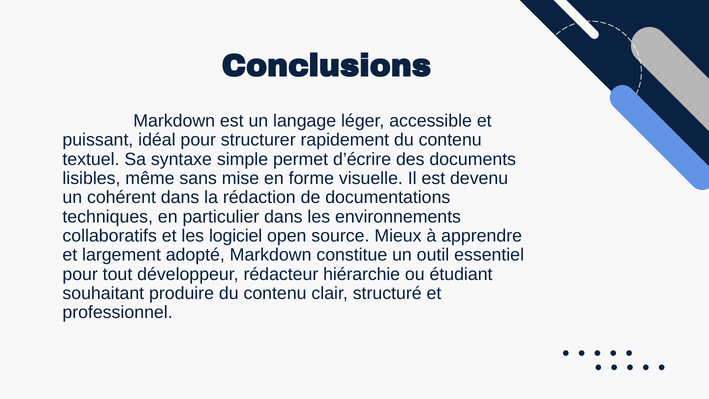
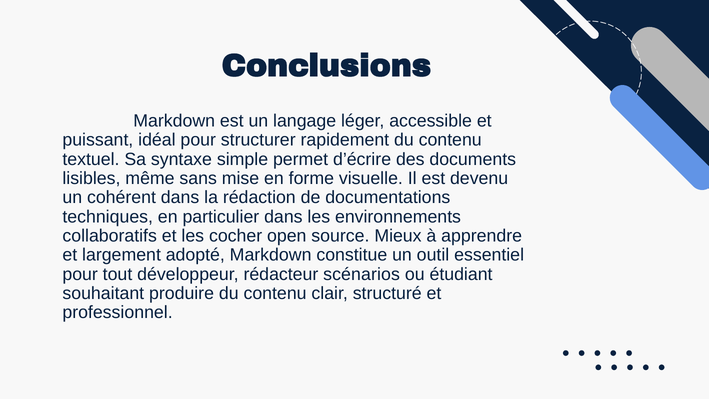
logiciel: logiciel -> cocher (236, 236)
hiérarchie: hiérarchie -> scénarios (362, 274)
